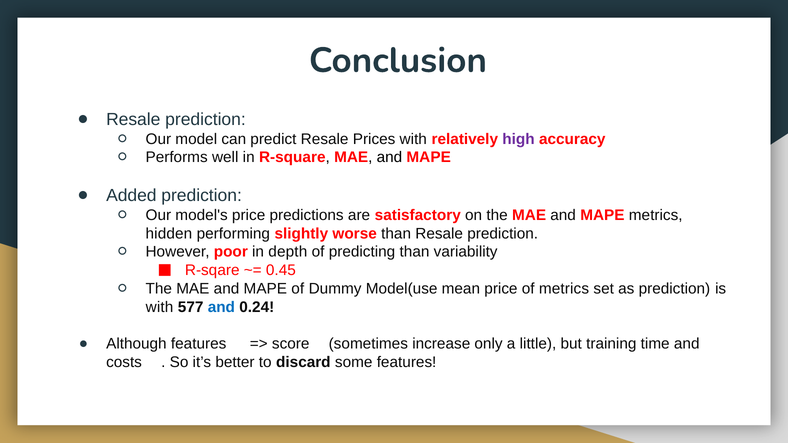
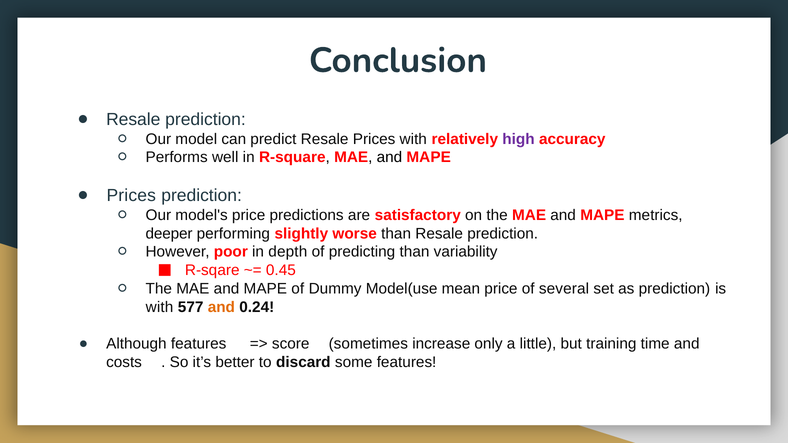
Added: Added -> Prices (131, 196)
hidden: hidden -> deeper (169, 234)
of metrics: metrics -> several (564, 289)
and colour: blue -> orange (221, 307)
